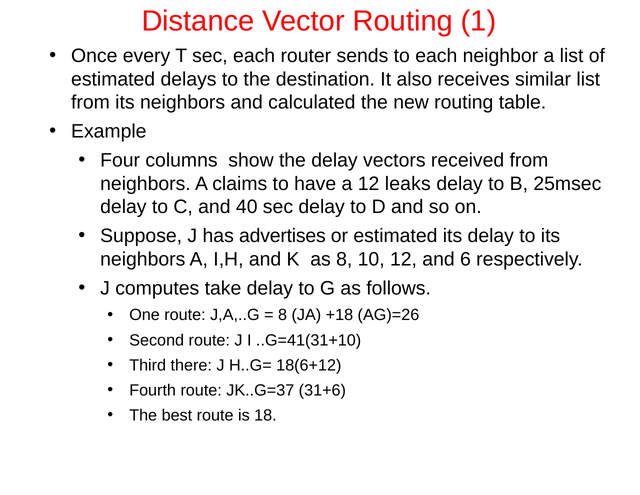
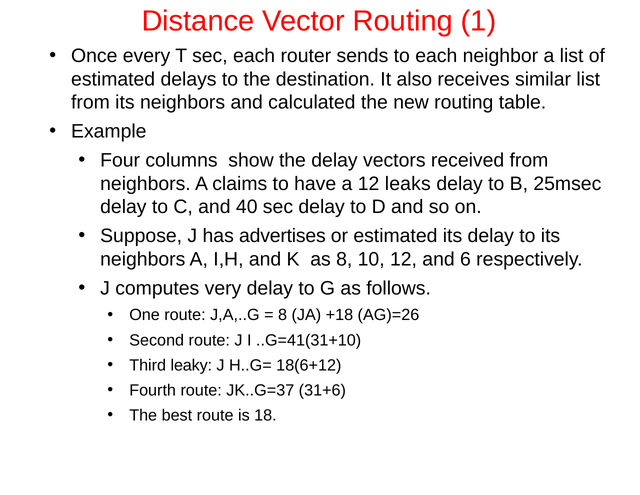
take: take -> very (223, 288)
there: there -> leaky (191, 365)
